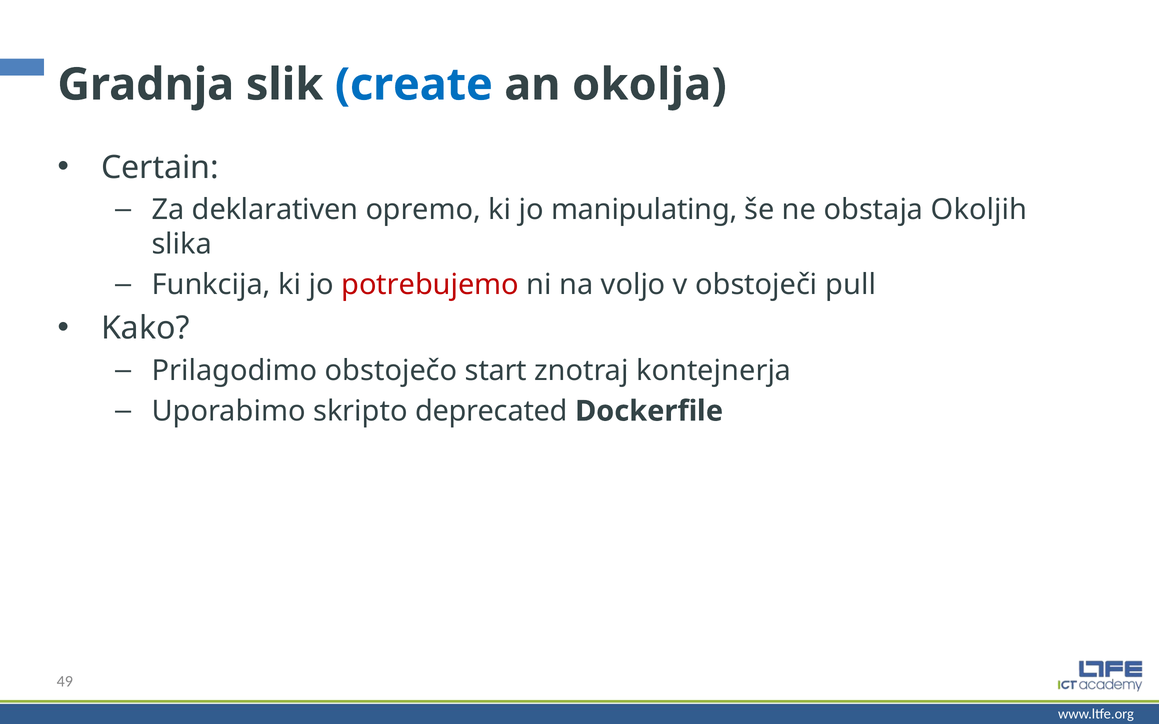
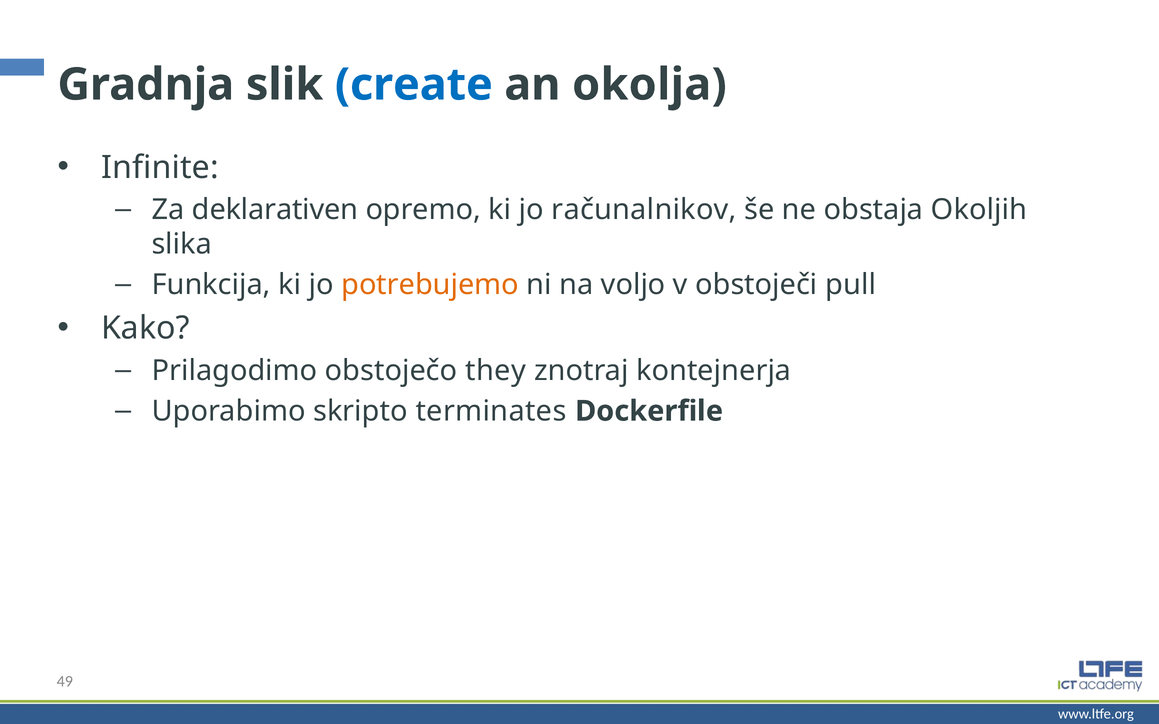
Certain: Certain -> Infinite (160, 167)
manipulating: manipulating -> računalnikov (644, 210)
potrebujemo colour: red -> orange (430, 285)
start: start -> they (496, 371)
deprecated: deprecated -> terminates (491, 411)
